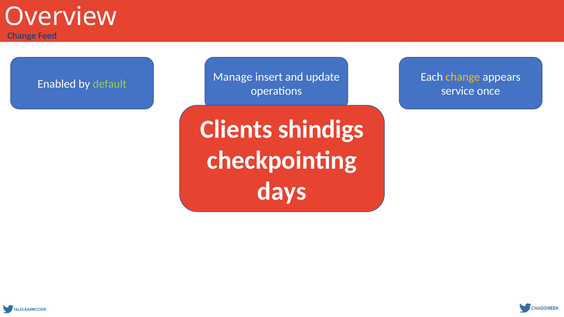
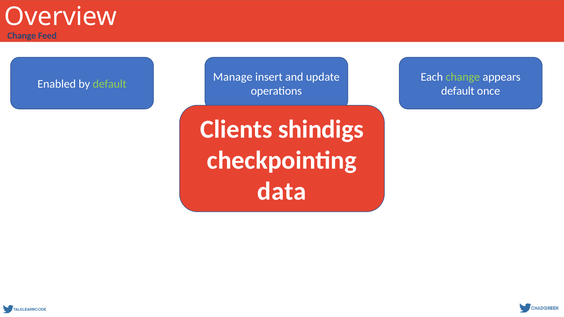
change colour: yellow -> light green (463, 77)
service: service -> default (458, 91)
days: days -> data (282, 191)
